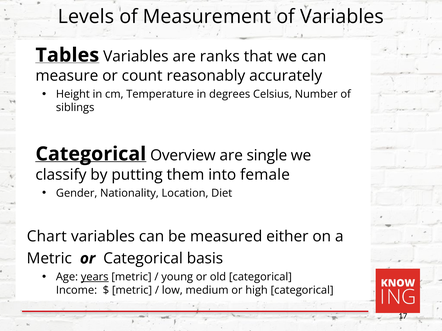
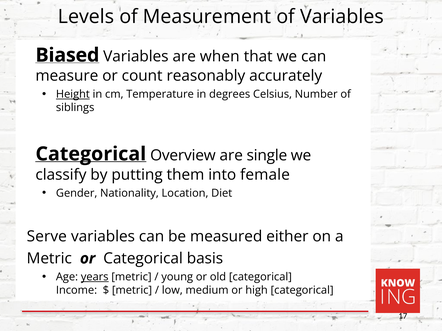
Tables: Tables -> Biased (67, 55)
ranks: ranks -> when (220, 57)
Height underline: none -> present (73, 94)
Chart: Chart -> Serve (47, 237)
